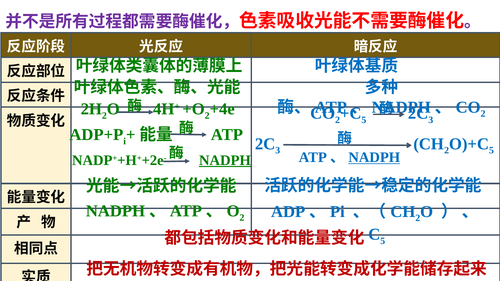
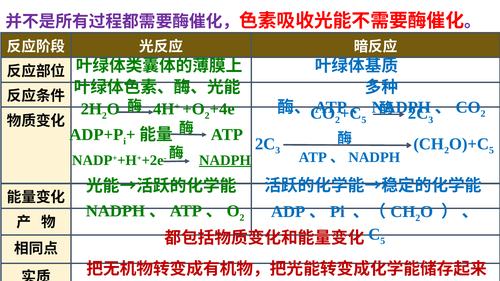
NADPH underline: present -> none (374, 158)
